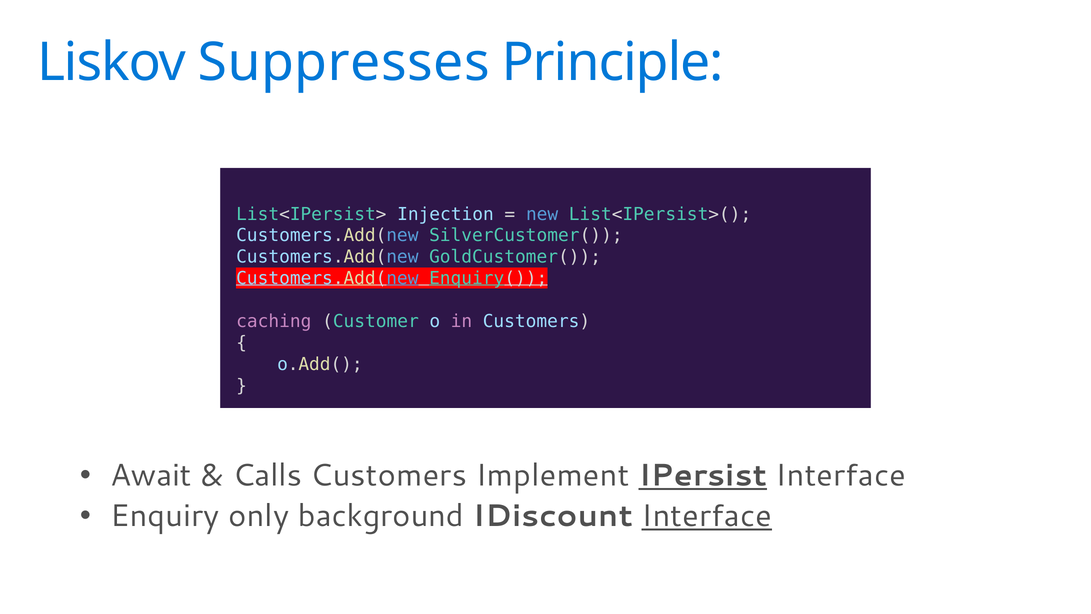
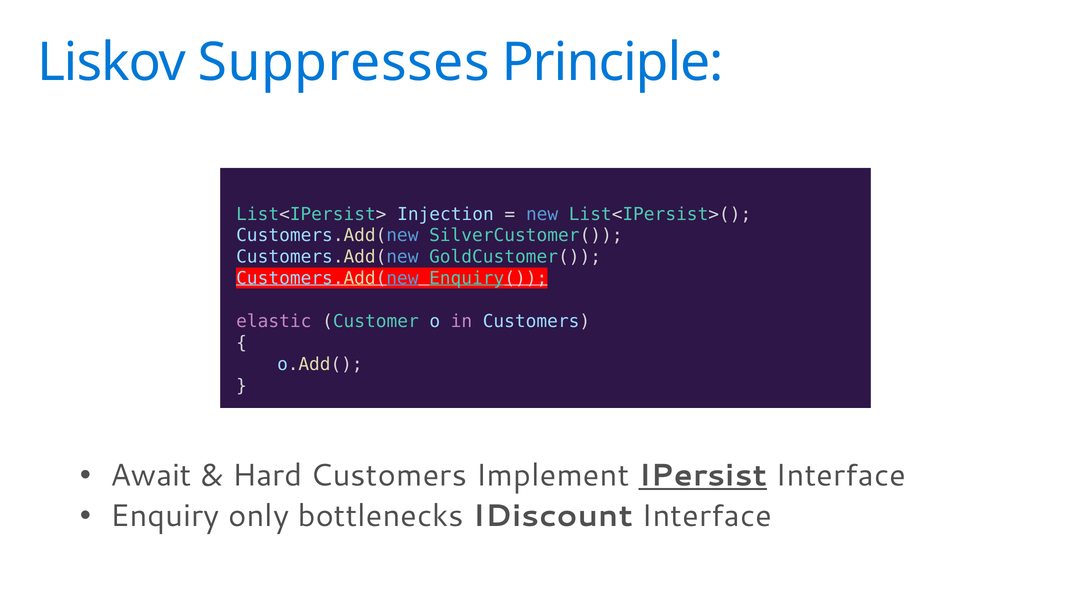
caching: caching -> elastic (274, 321)
Calls: Calls -> Hard (267, 475)
background: background -> bottlenecks (381, 516)
Interface underline: present -> none (707, 516)
